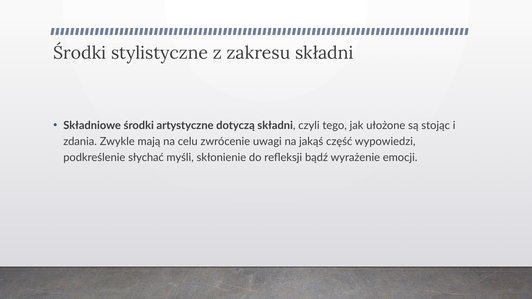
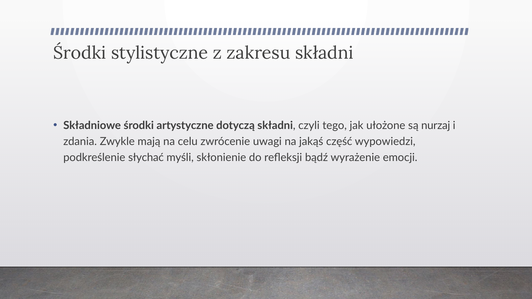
stojąc: stojąc -> nurzaj (436, 126)
